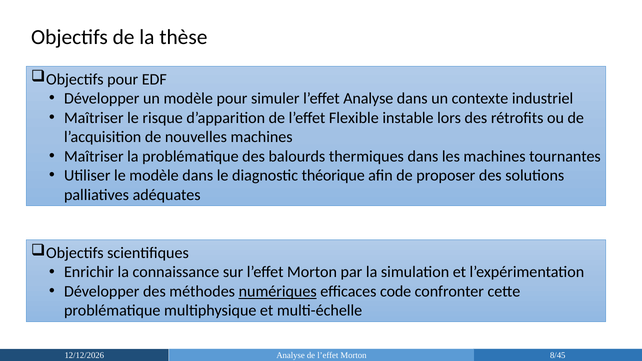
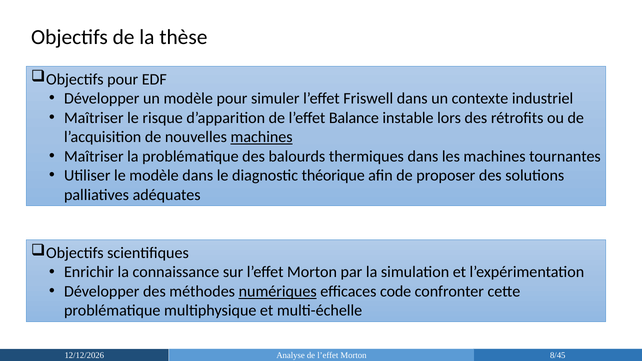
l’effet Analyse: Analyse -> Friswell (368, 99)
Flexible: Flexible -> Balance (354, 118)
machines underline: none -> present (262, 137)
